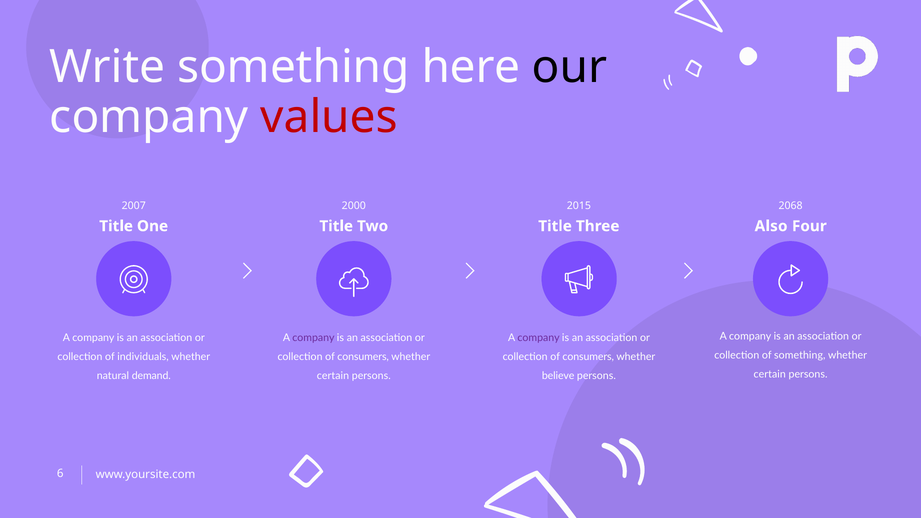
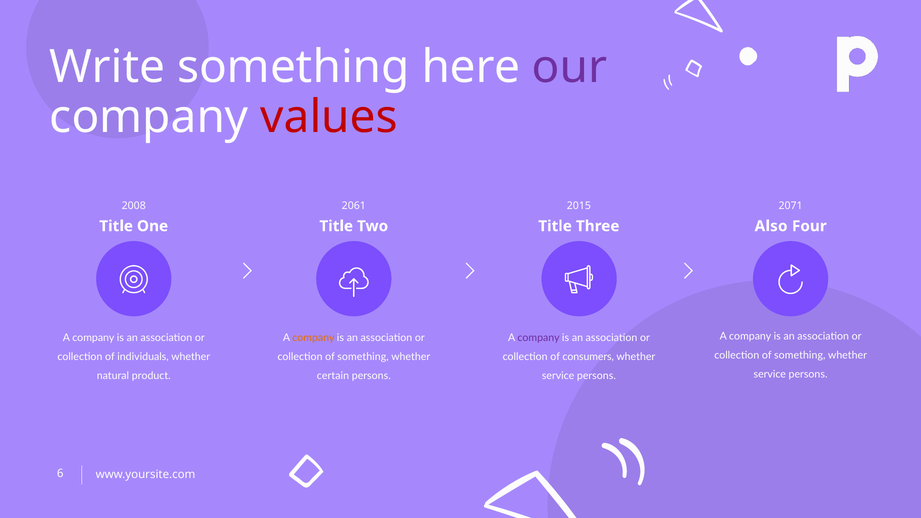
our colour: black -> purple (570, 67)
2007: 2007 -> 2008 (134, 206)
2000: 2000 -> 2061 (354, 206)
2068: 2068 -> 2071 (791, 206)
company colour: purple -> orange (313, 338)
consumers: consumers -> something (363, 357)
certain: certain -> service (770, 374)
demand: demand -> product (151, 376)
believe: believe -> service (558, 376)
